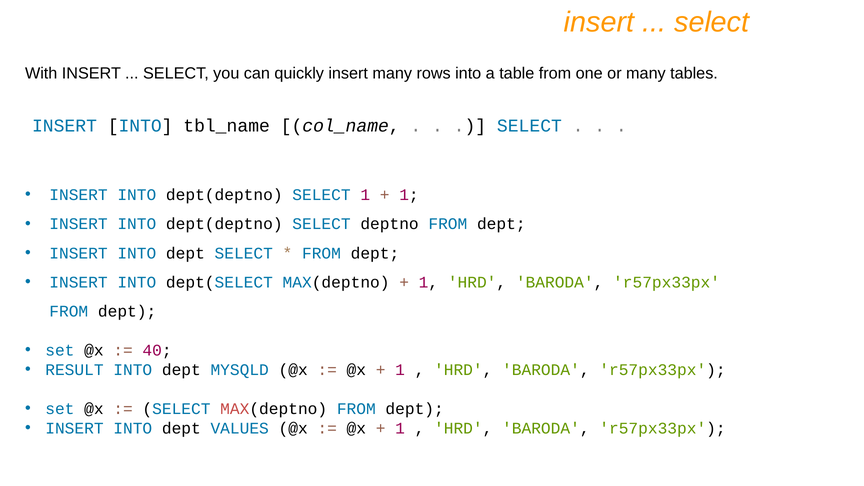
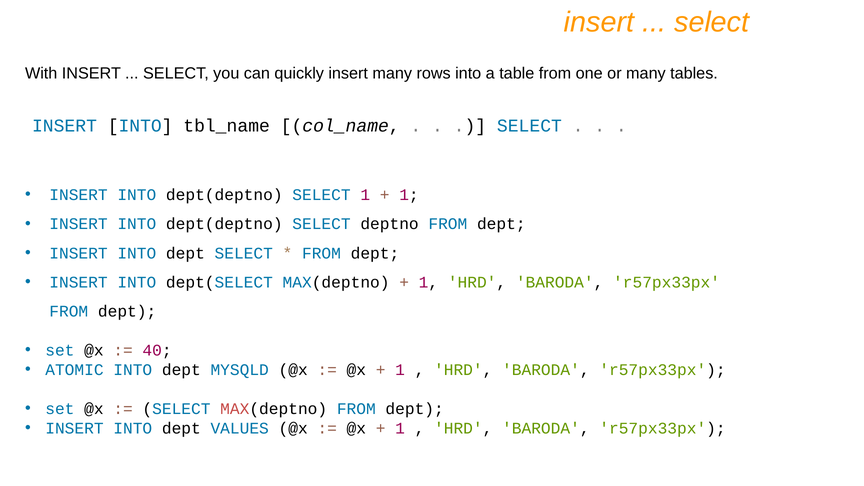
RESULT: RESULT -> ATOMIC (74, 370)
